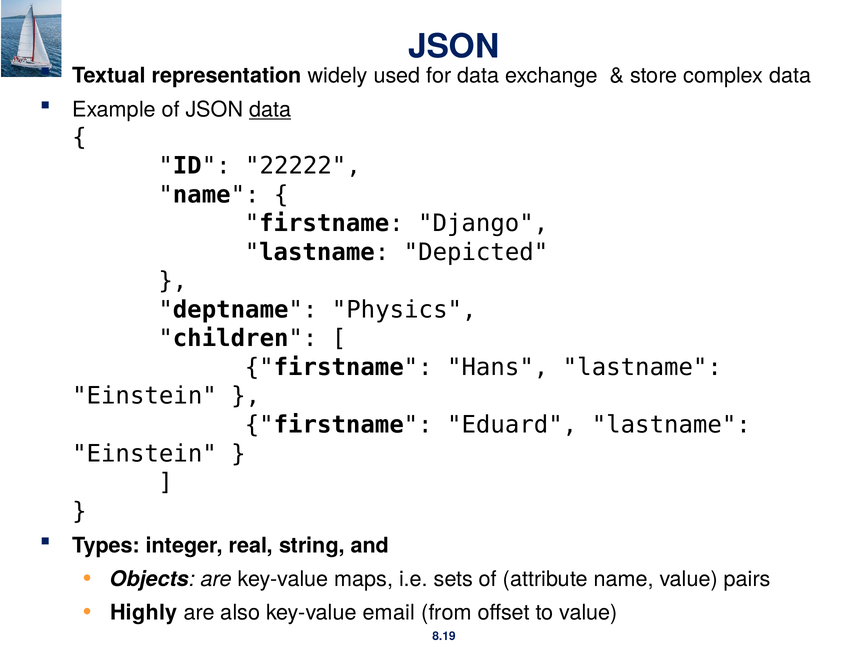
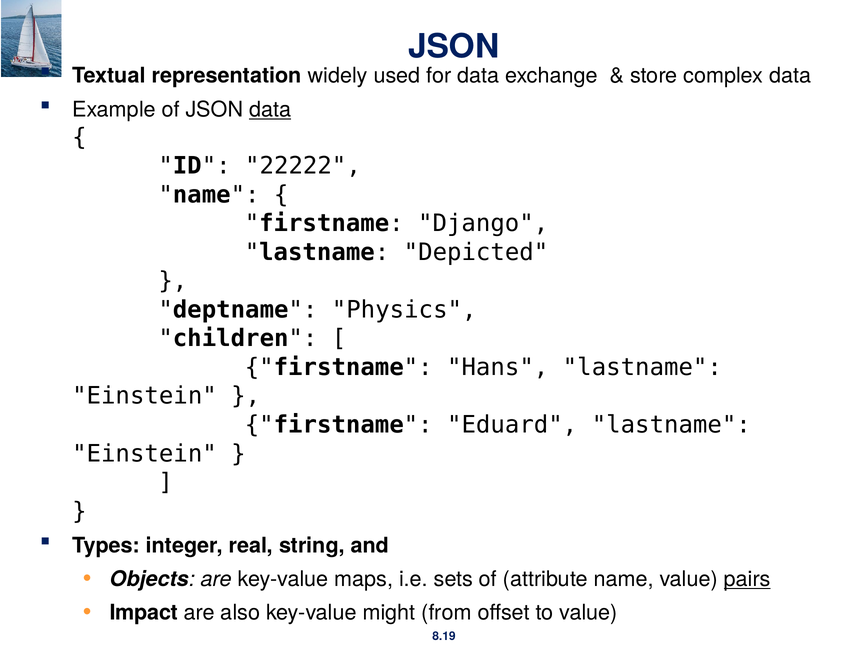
pairs underline: none -> present (747, 579)
Highly: Highly -> Impact (144, 613)
email: email -> might (389, 613)
